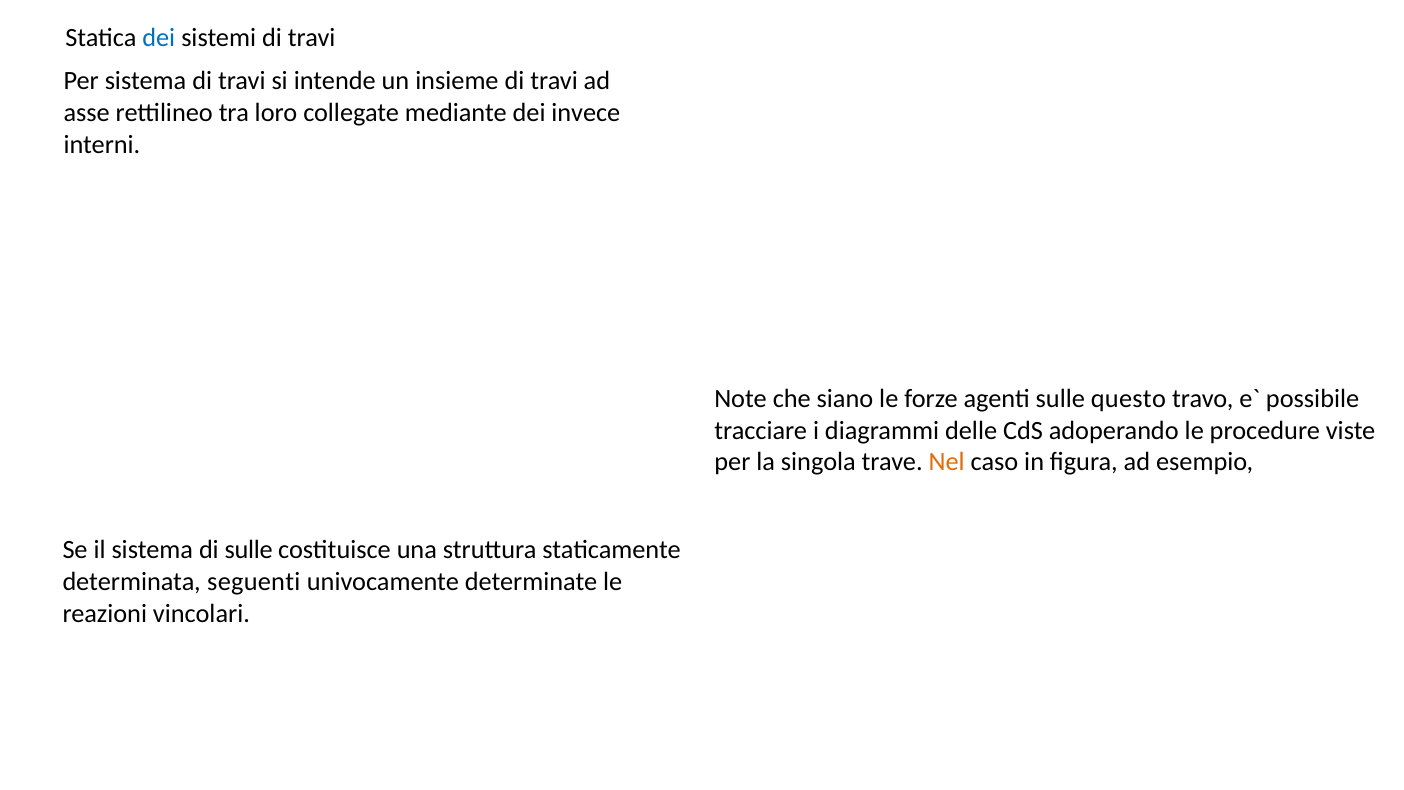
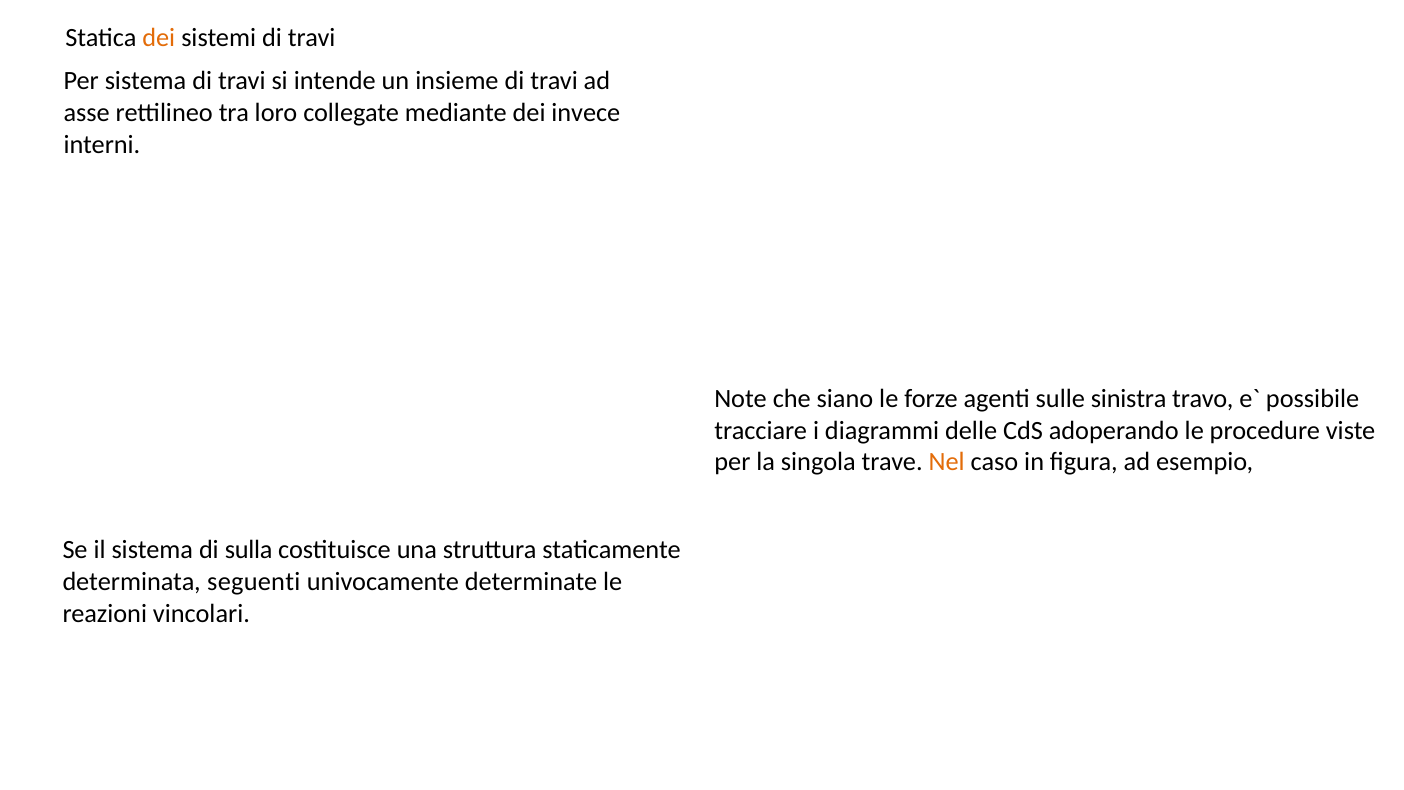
dei colour: blue -> orange (159, 38)
questo: questo -> sinistra (1129, 399)
di sulle: sulle -> sulla (249, 550)
